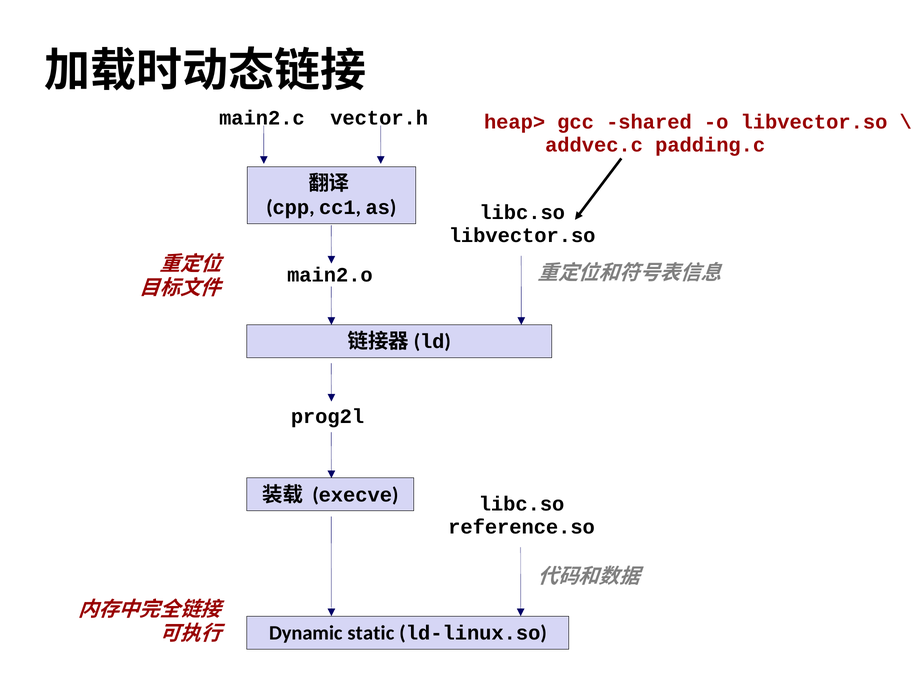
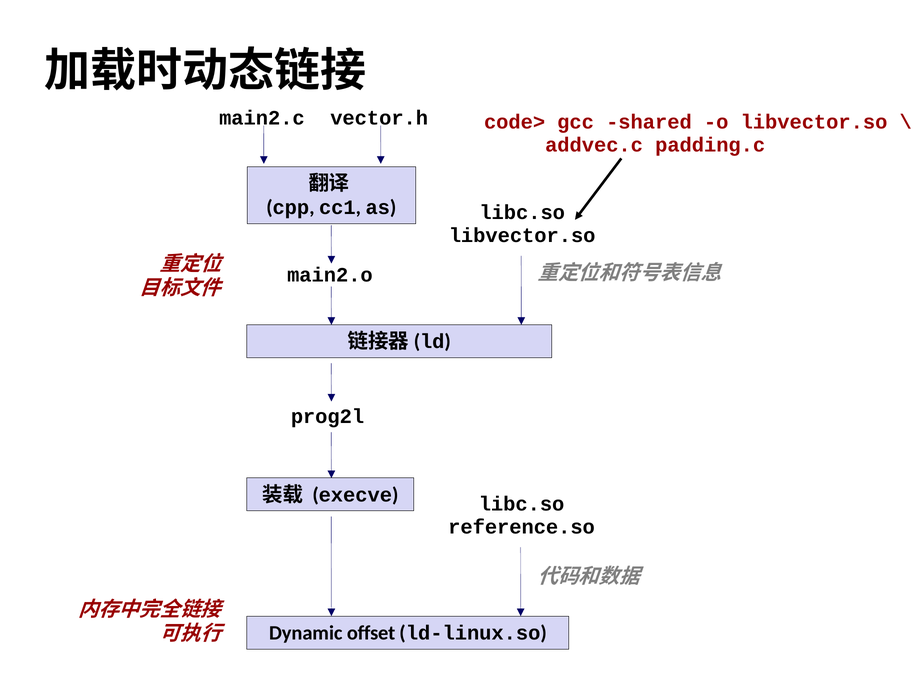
heap>: heap> -> code> (515, 122)
static: static -> offset (371, 633)
